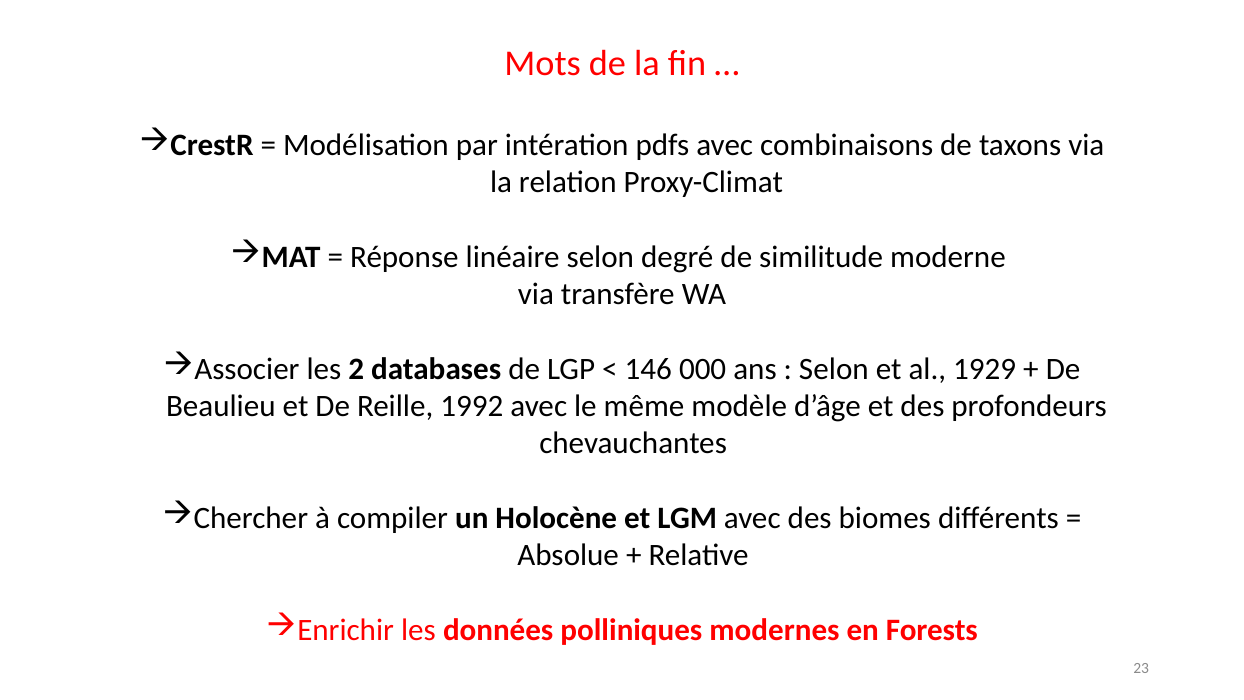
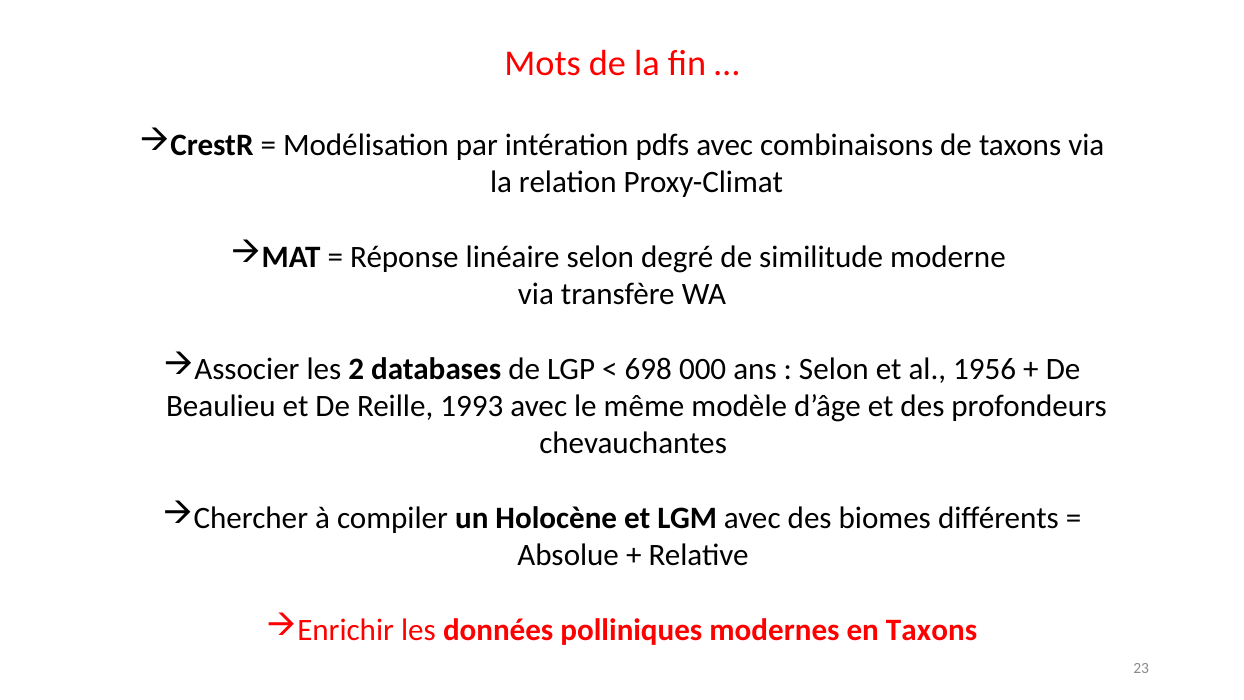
146: 146 -> 698 (648, 369)
1929: 1929 -> 1956 (985, 369)
1992: 1992 -> 1993 (472, 406)
en Forests: Forests -> Taxons (932, 630)
